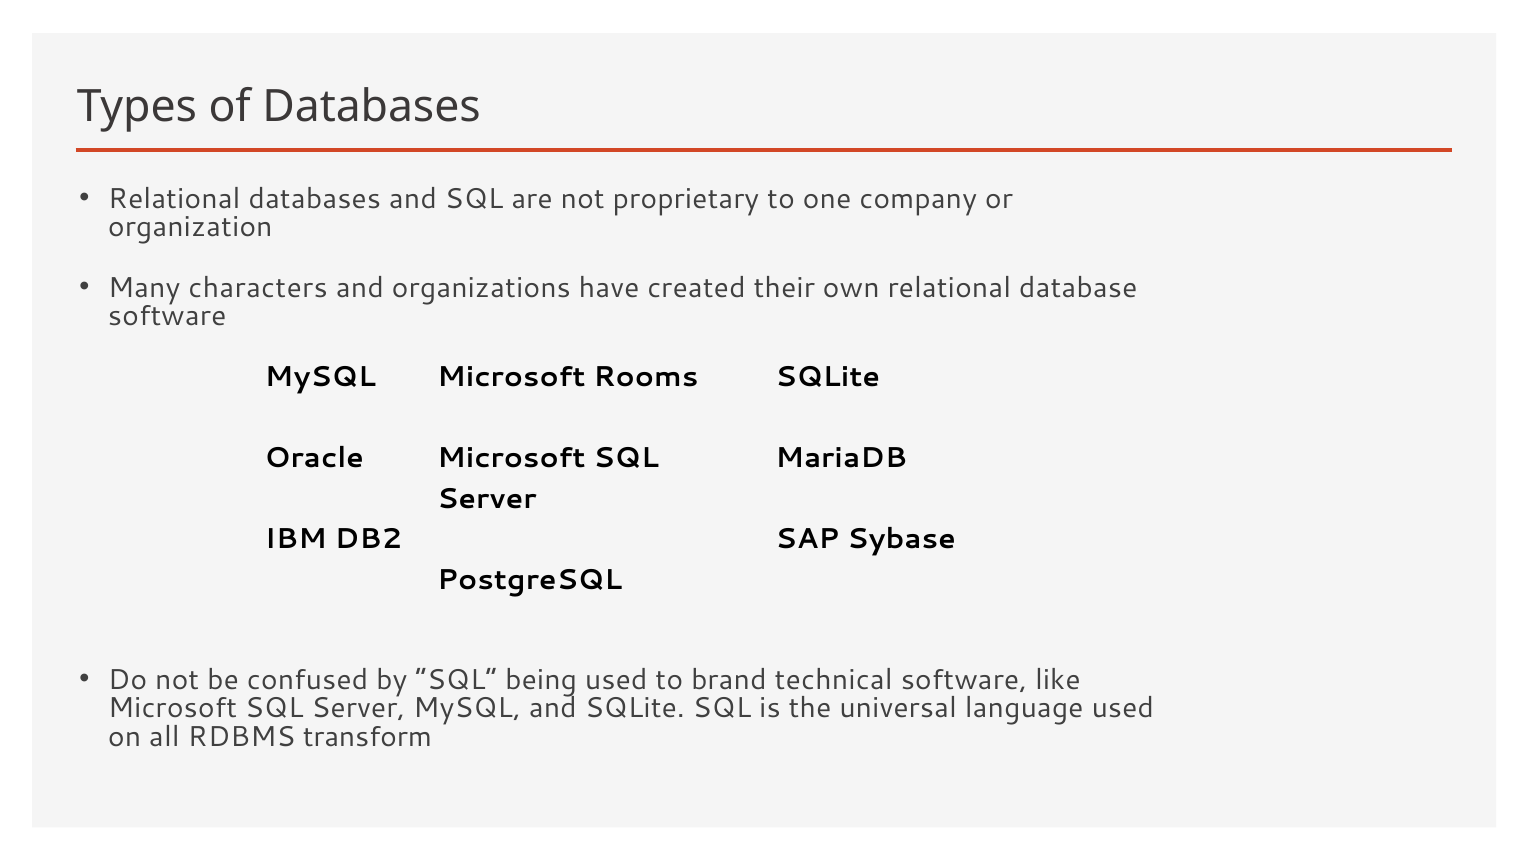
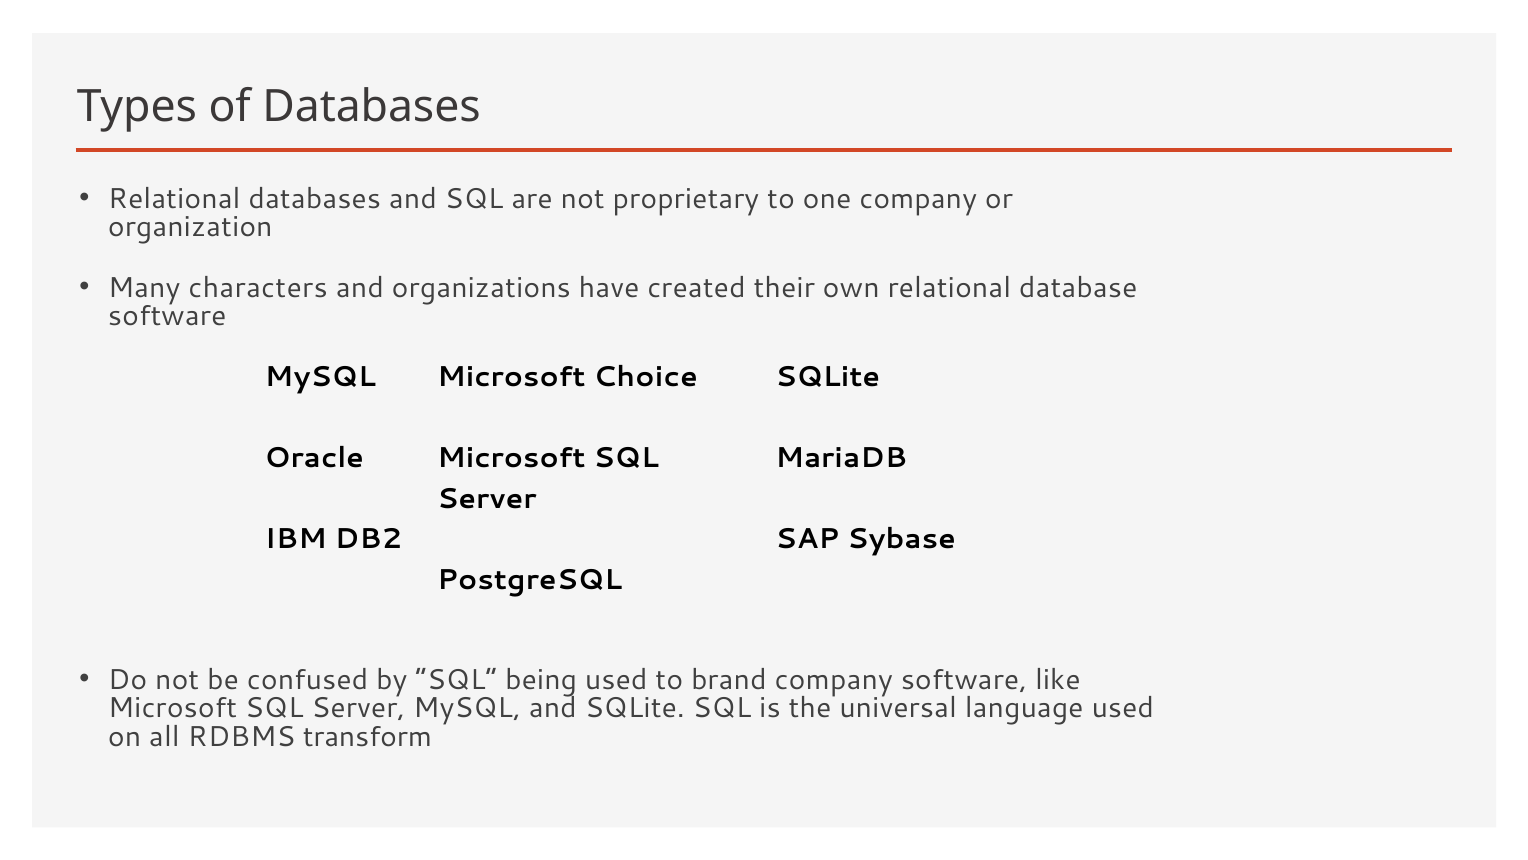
Rooms: Rooms -> Choice (646, 377)
brand technical: technical -> company (834, 679)
